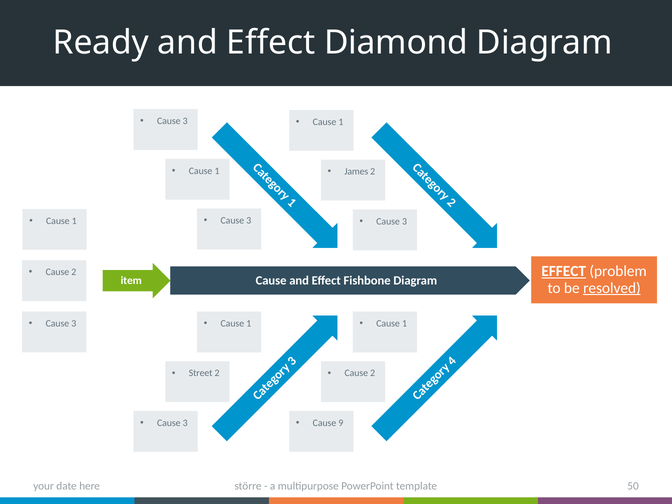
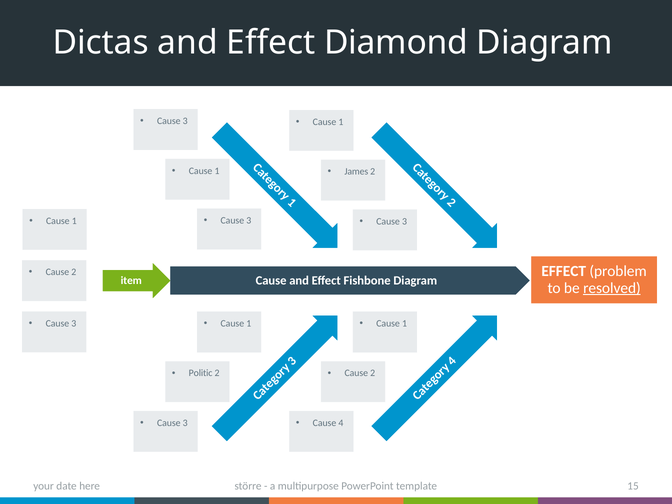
Ready: Ready -> Dictas (101, 42)
EFFECT underline: present -> none (564, 271)
Street: Street -> Politic (201, 373)
9: 9 -> 4 (341, 423)
50: 50 -> 15 (633, 486)
